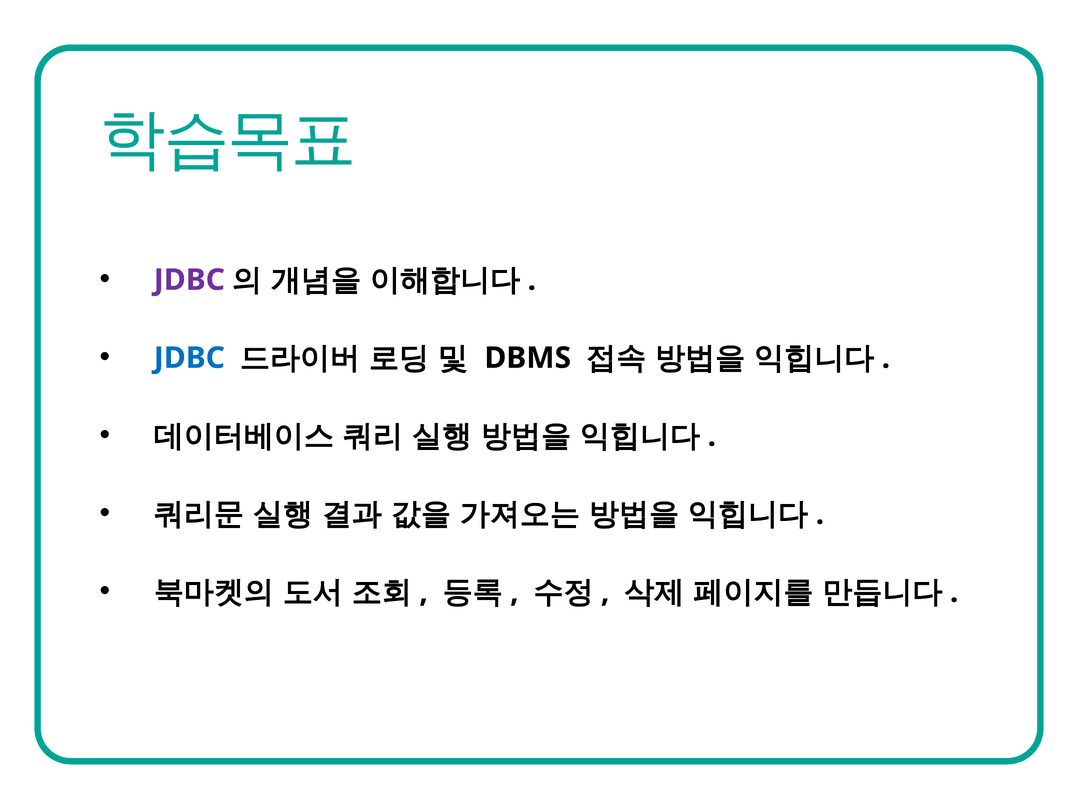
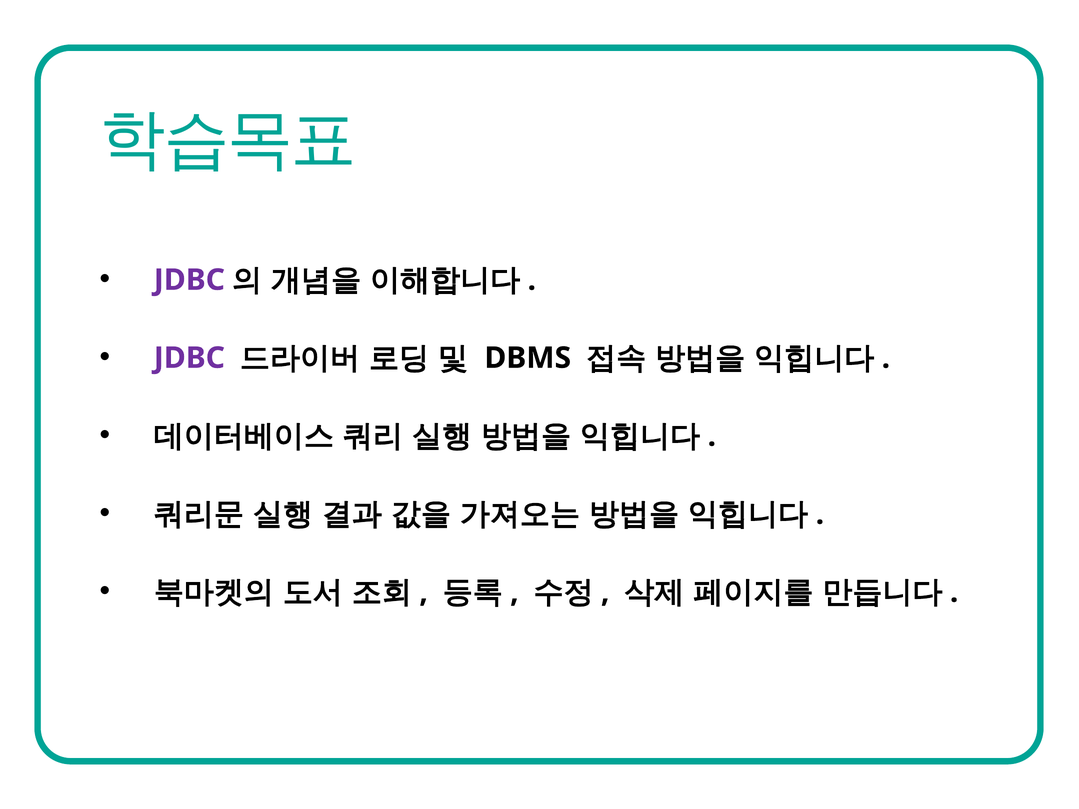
JDBC colour: blue -> purple (189, 358)
